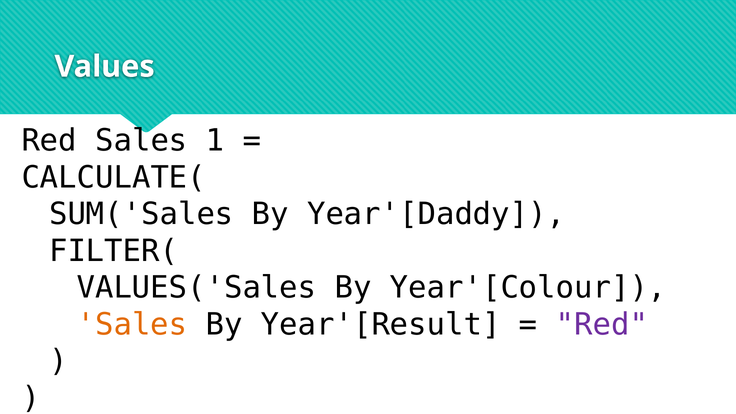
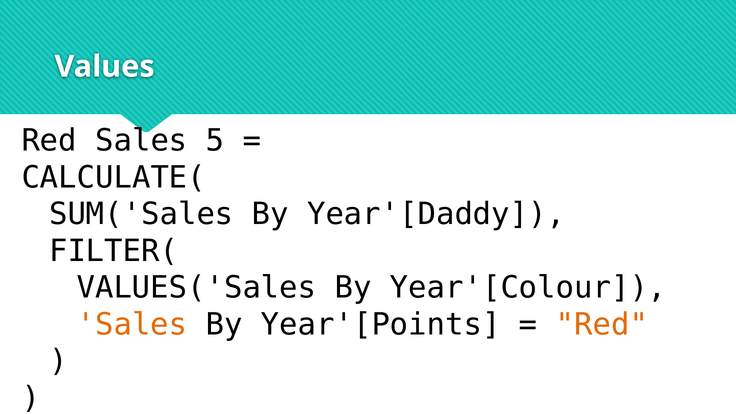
1: 1 -> 5 (215, 141)
Year'[Result: Year'[Result -> Year'[Points (381, 325)
Red colour: purple -> orange (602, 325)
